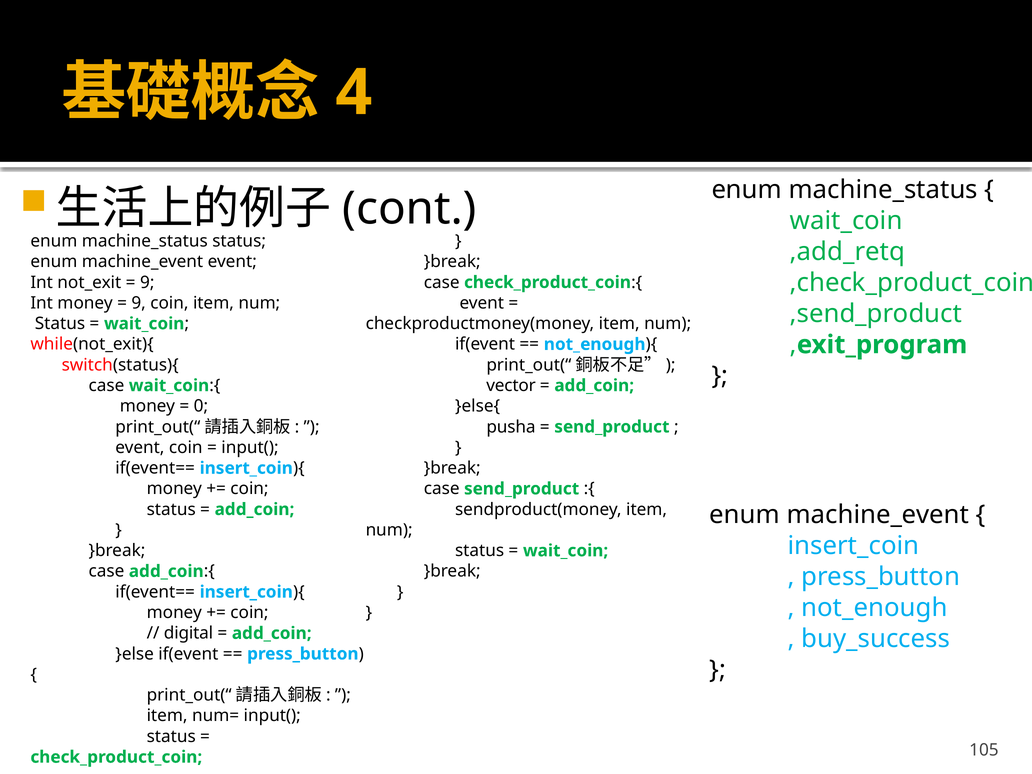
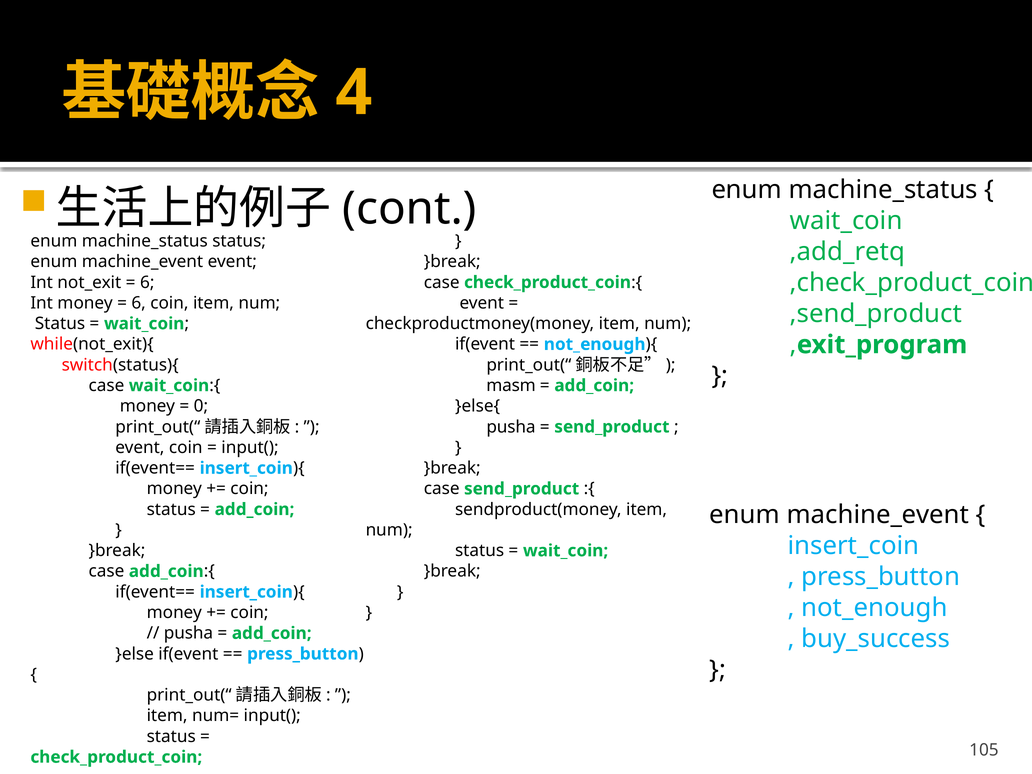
9: 9 -> 6 (147, 282)
9: 9 -> 6 (139, 303)
vector: vector -> masm (511, 386)
digital: digital -> pusha (188, 633)
